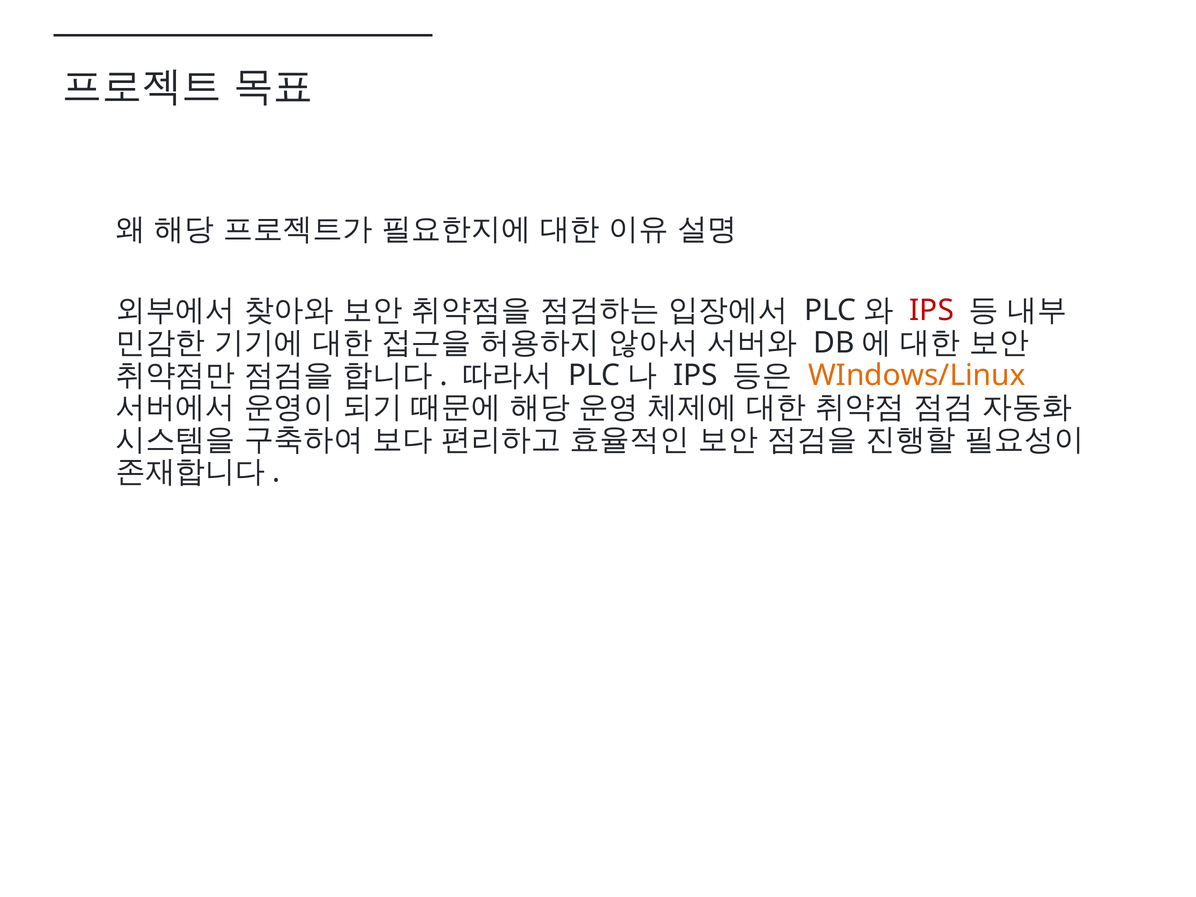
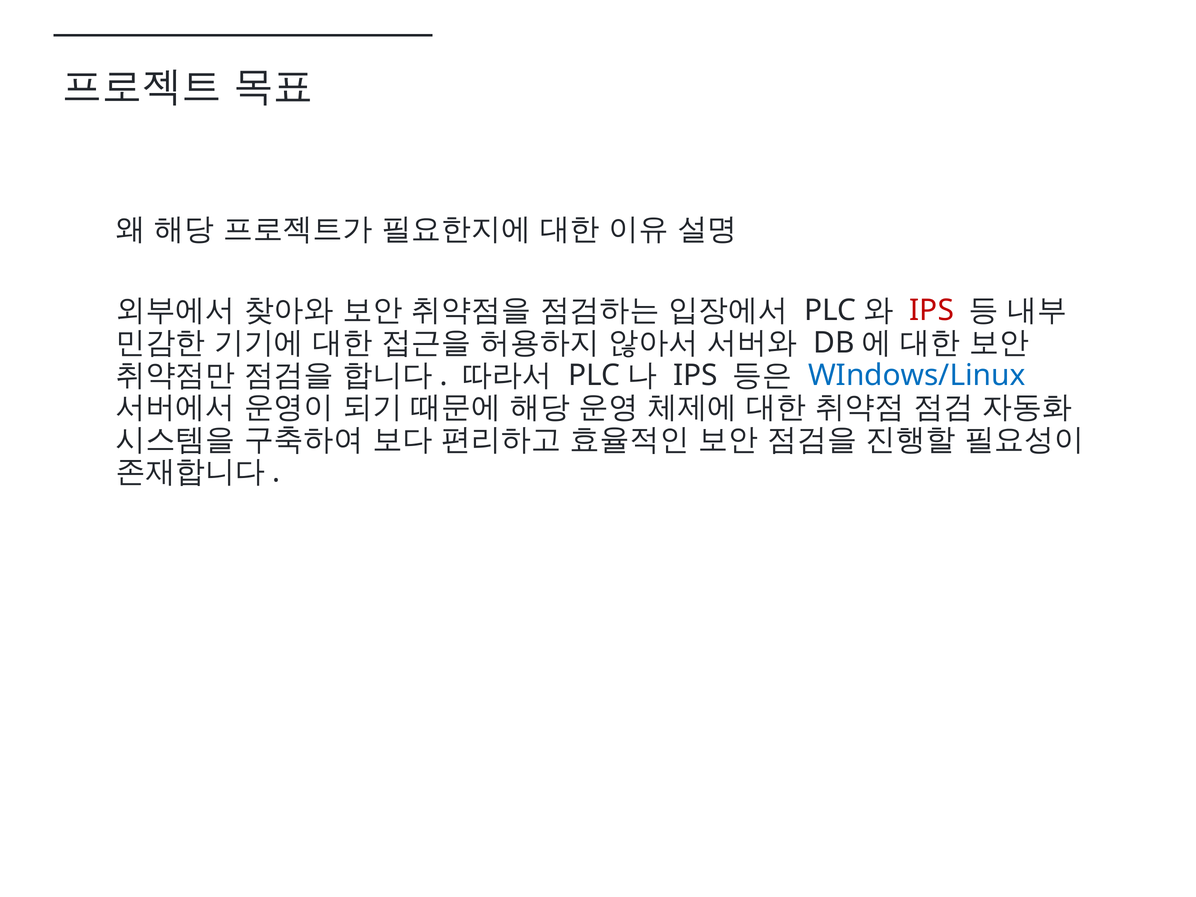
WIndows/Linux colour: orange -> blue (917, 375)
